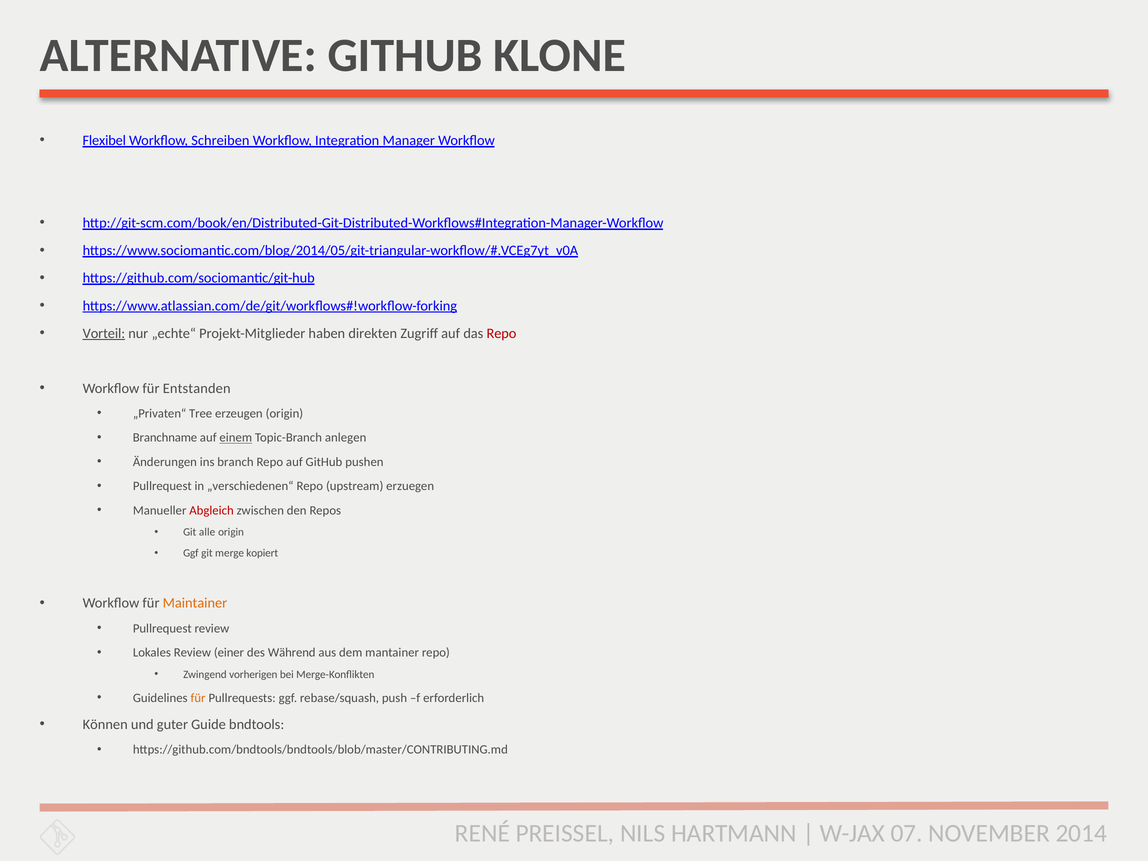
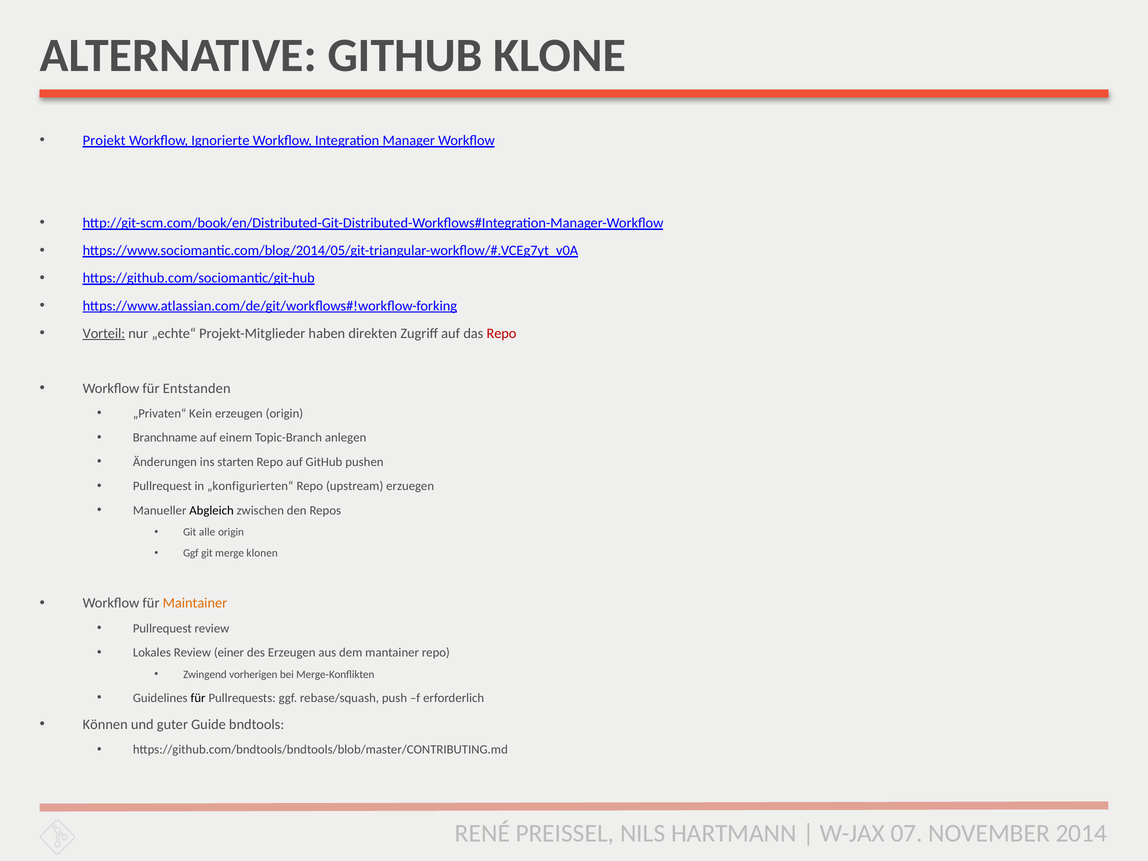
Flexibel: Flexibel -> Projekt (104, 140)
Schreiben: Schreiben -> Ignorierte (220, 140)
Tree: Tree -> Kein (201, 414)
einem underline: present -> none (236, 438)
branch: branch -> starten (236, 462)
„verschiedenen“: „verschiedenen“ -> „konfigurierten“ (250, 486)
Abgleich colour: red -> black (212, 510)
kopiert: kopiert -> klonen (262, 553)
des Während: Während -> Erzeugen (292, 653)
für colour: orange -> black (198, 698)
